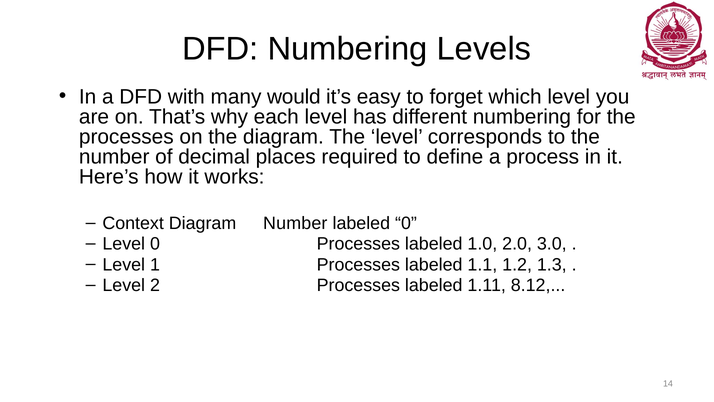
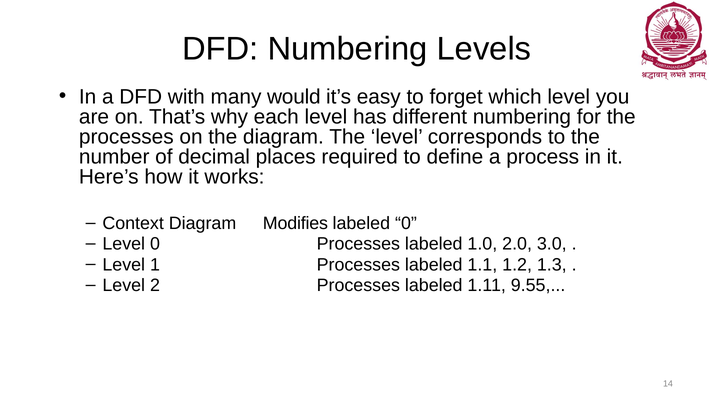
Diagram Number: Number -> Modifies (295, 223)
8.12: 8.12 -> 9.55 (538, 285)
